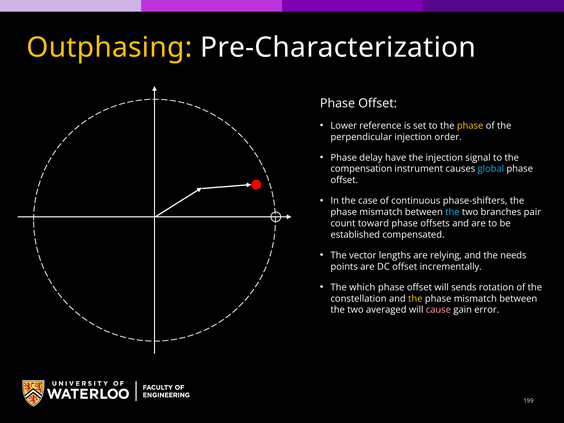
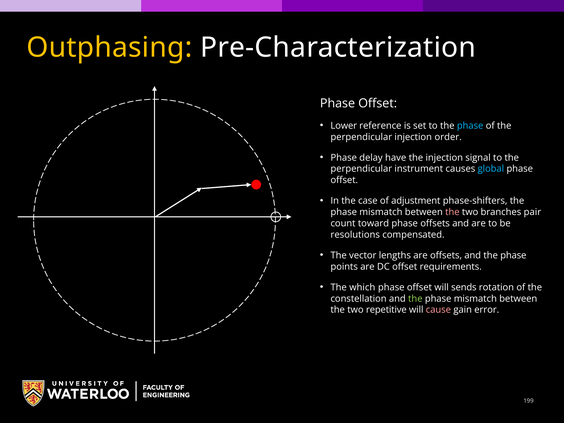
phase colour: yellow -> light blue (470, 126)
compensation: compensation -> perpendicular (361, 169)
continuous: continuous -> adjustment (416, 201)
the colour: light blue -> pink (452, 212)
established: established -> resolutions (355, 235)
are relying: relying -> offsets (446, 255)
needs: needs -> phase (513, 255)
incrementally: incrementally -> requirements (451, 267)
the colour: yellow -> light green (415, 299)
averaged: averaged -> repetitive (386, 310)
